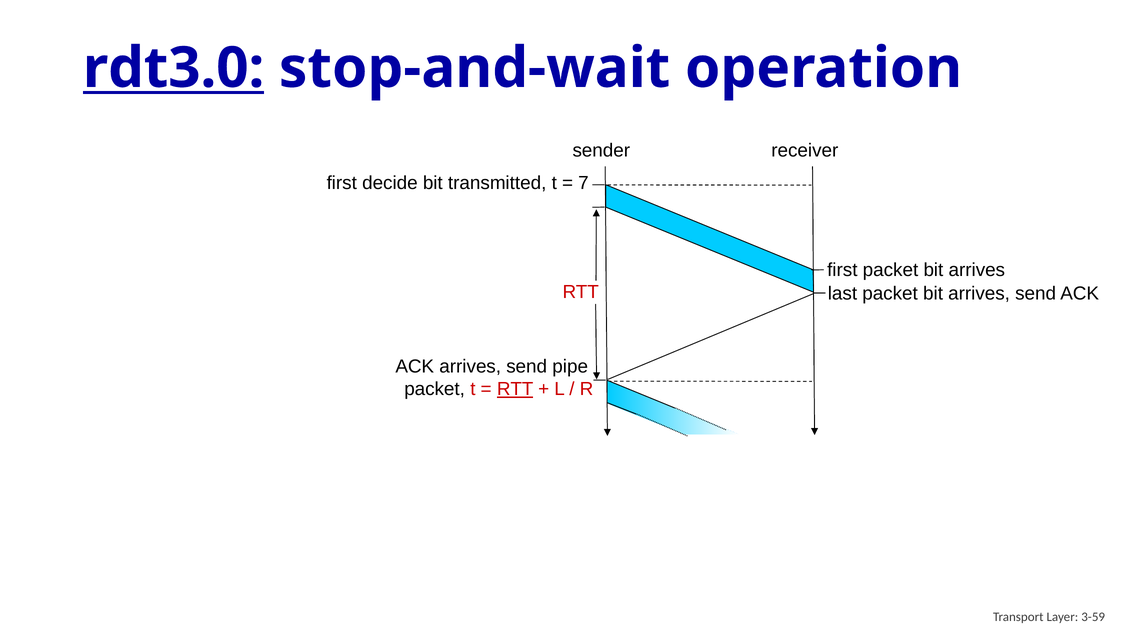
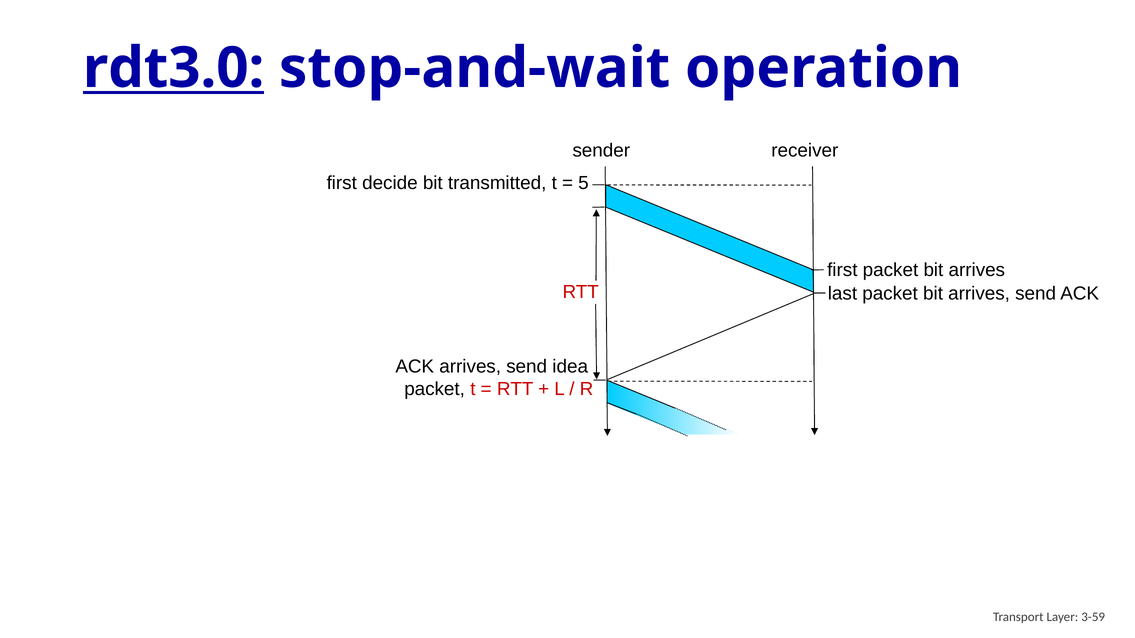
7: 7 -> 5 (584, 183)
pipe: pipe -> idea (570, 367)
RTT underline: present -> none (515, 389)
